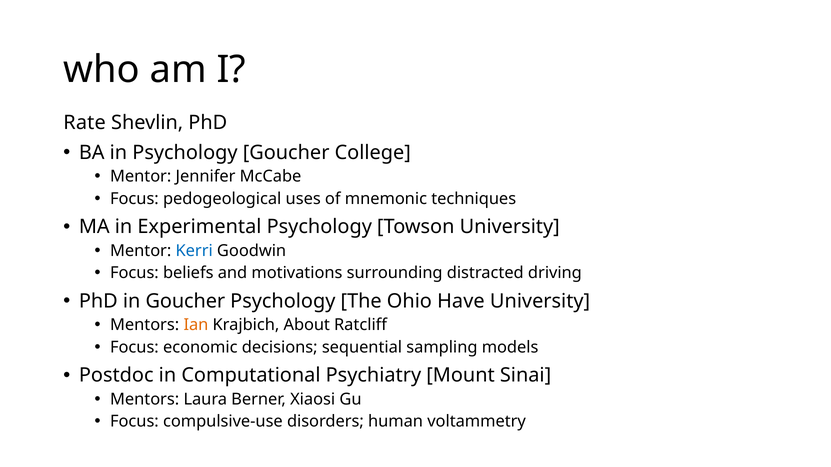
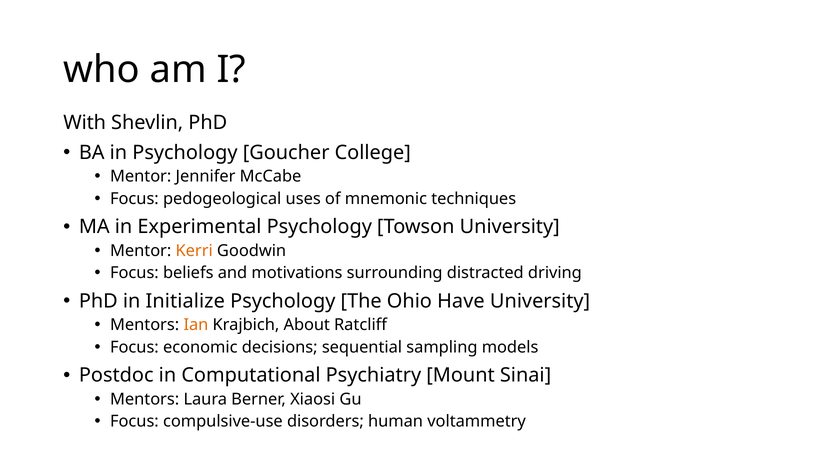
Rate: Rate -> With (85, 123)
Kerri colour: blue -> orange (194, 251)
in Goucher: Goucher -> Initialize (185, 301)
